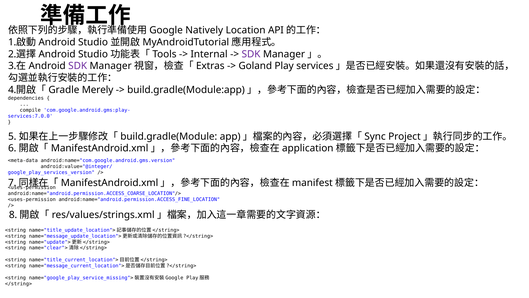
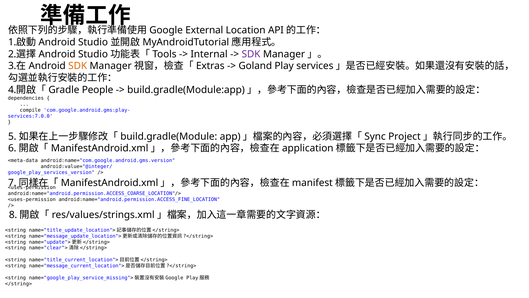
Natively: Natively -> External (204, 30)
SDK colour: purple -> orange (78, 66)
Merely: Merely -> People (98, 90)
